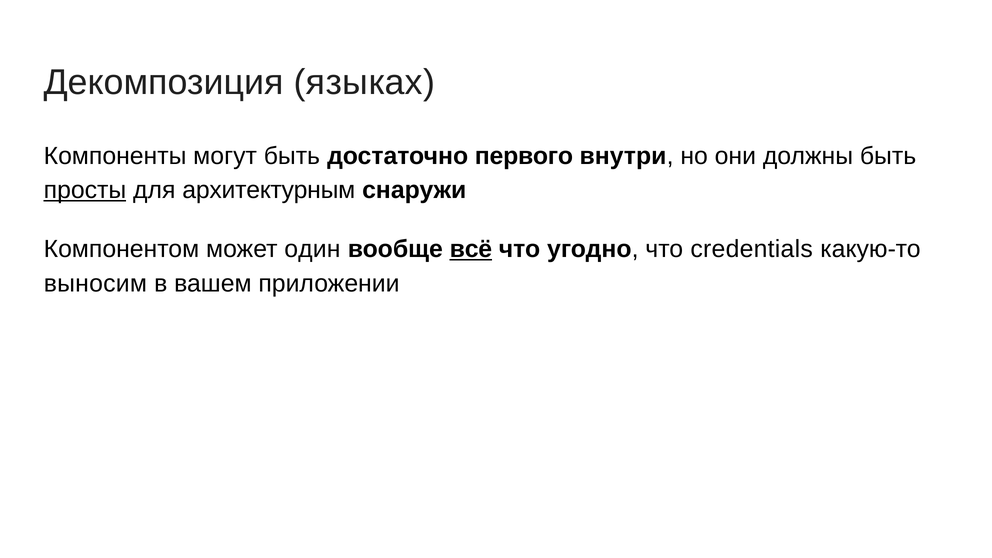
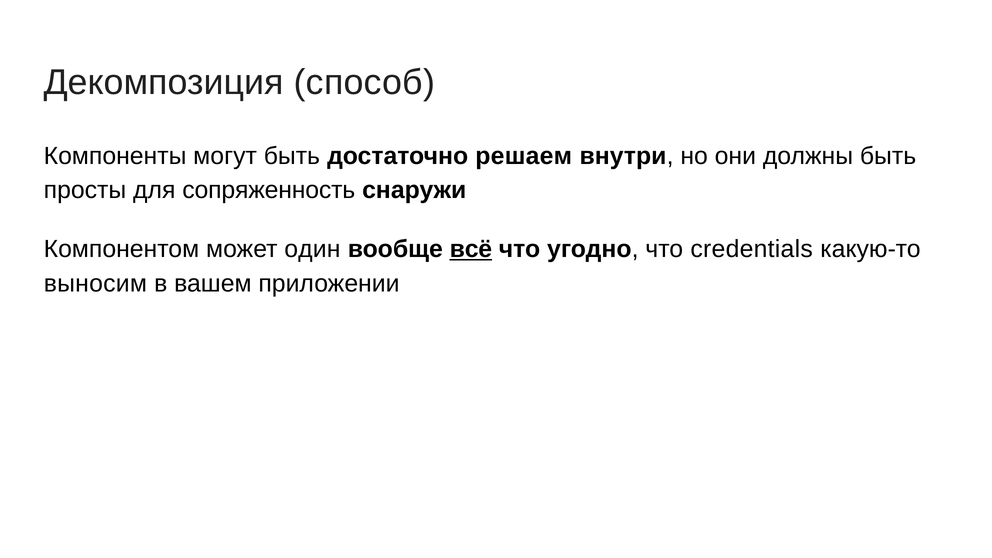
языках: языках -> способ (364, 82)
первого: первого -> решаем (524, 156)
просты underline: present -> none (85, 190)
архитектурным: архитектурным -> сопряженность (269, 190)
